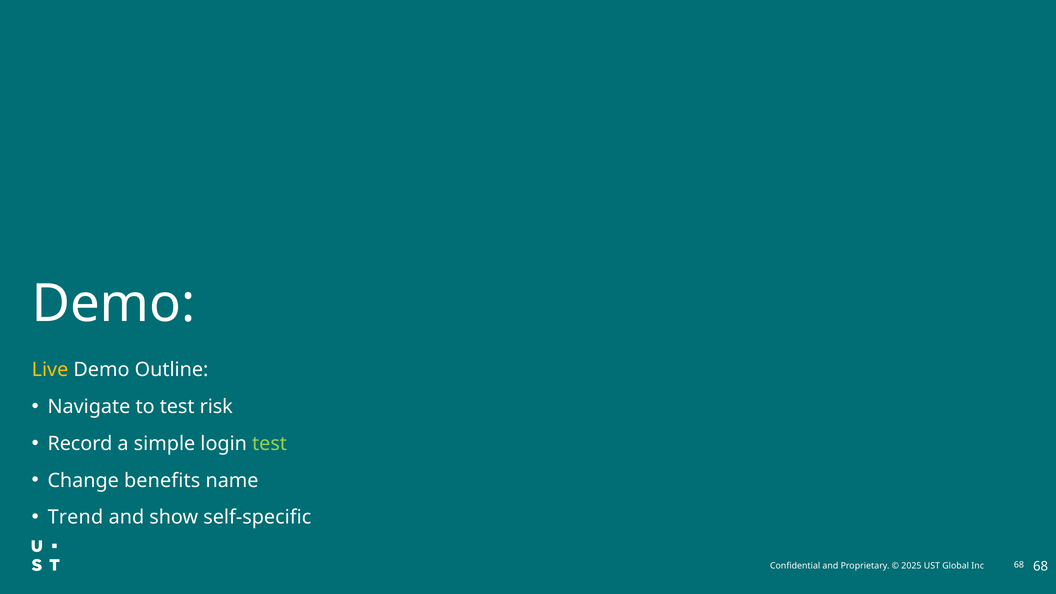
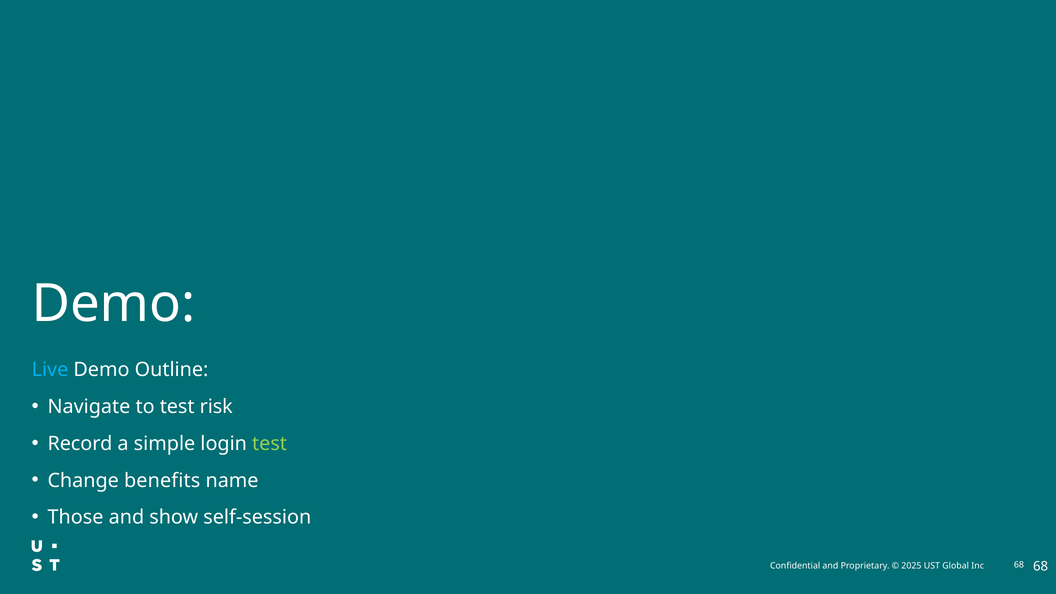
Live colour: yellow -> light blue (50, 370)
Trend: Trend -> Those (76, 517)
self-specific: self-specific -> self-session (257, 517)
